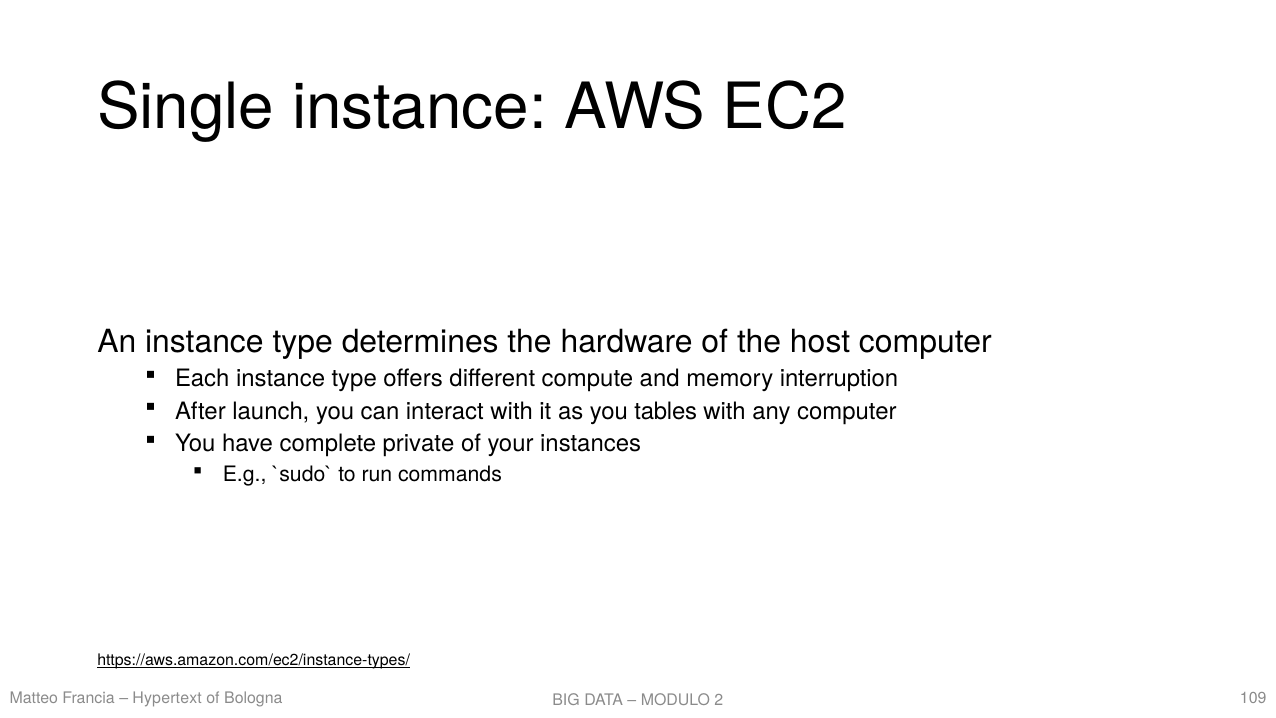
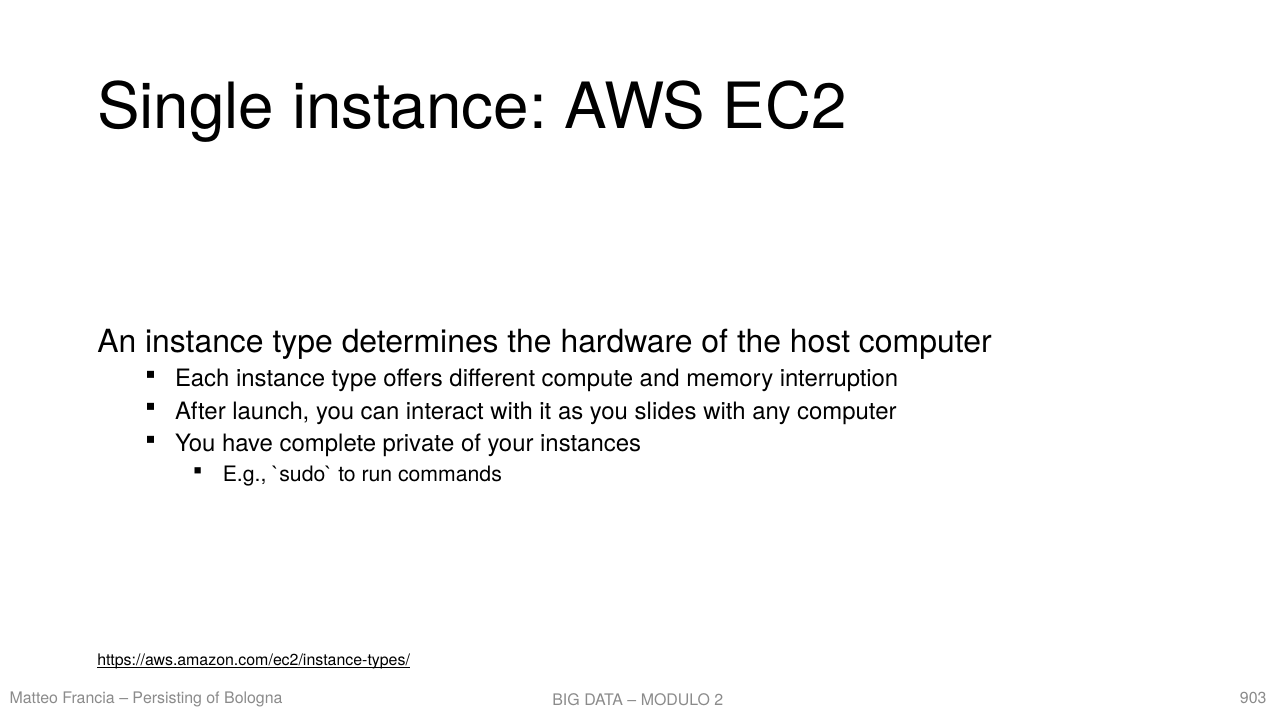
tables: tables -> slides (666, 411)
Hypertext: Hypertext -> Persisting (167, 698)
109: 109 -> 903 (1253, 698)
